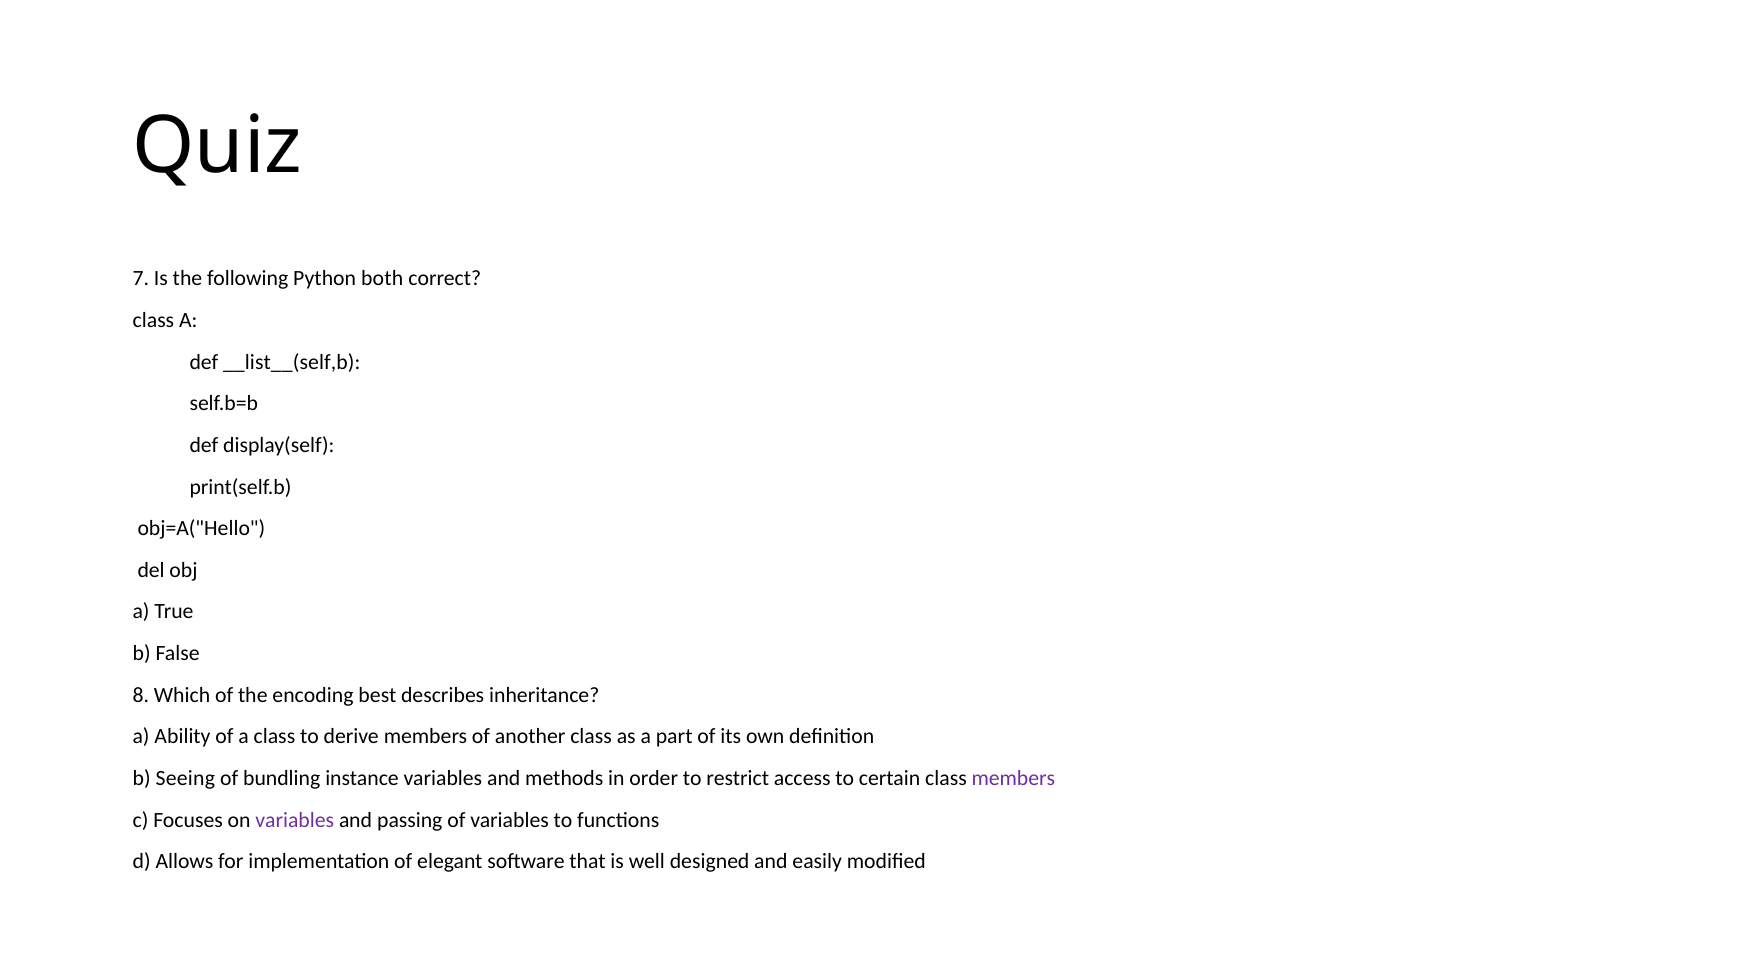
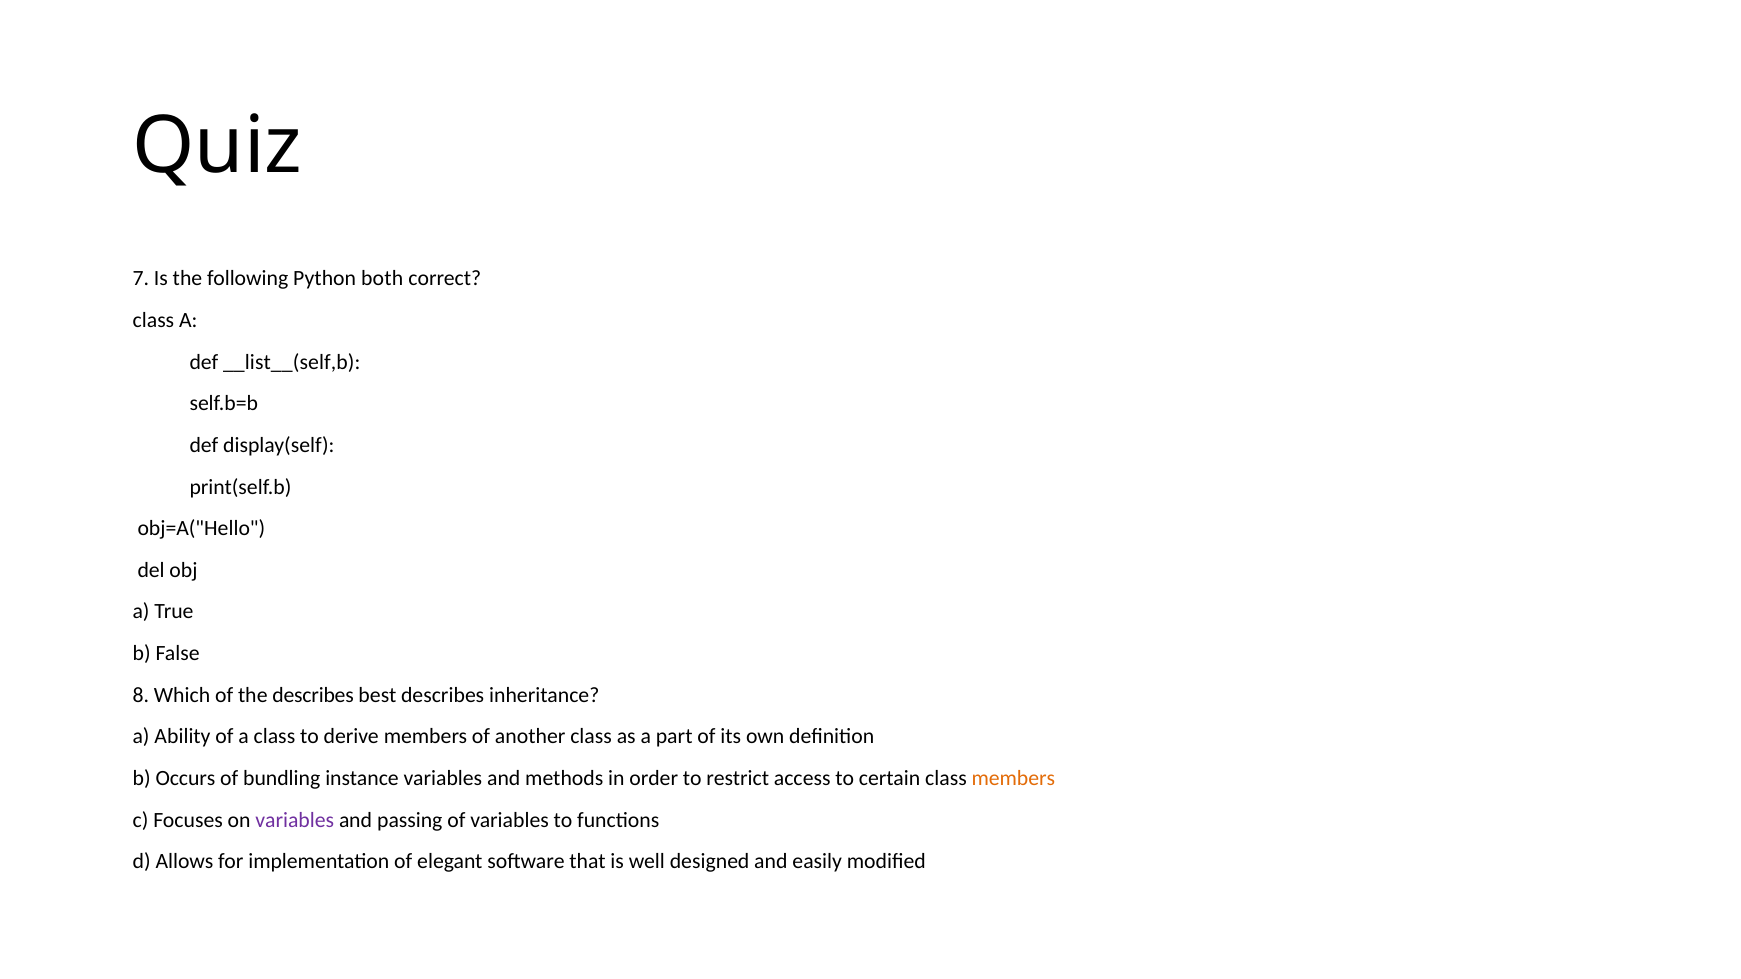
the encoding: encoding -> describes (313, 695)
Seeing: Seeing -> Occurs (185, 779)
members colour: purple -> orange (1013, 779)
